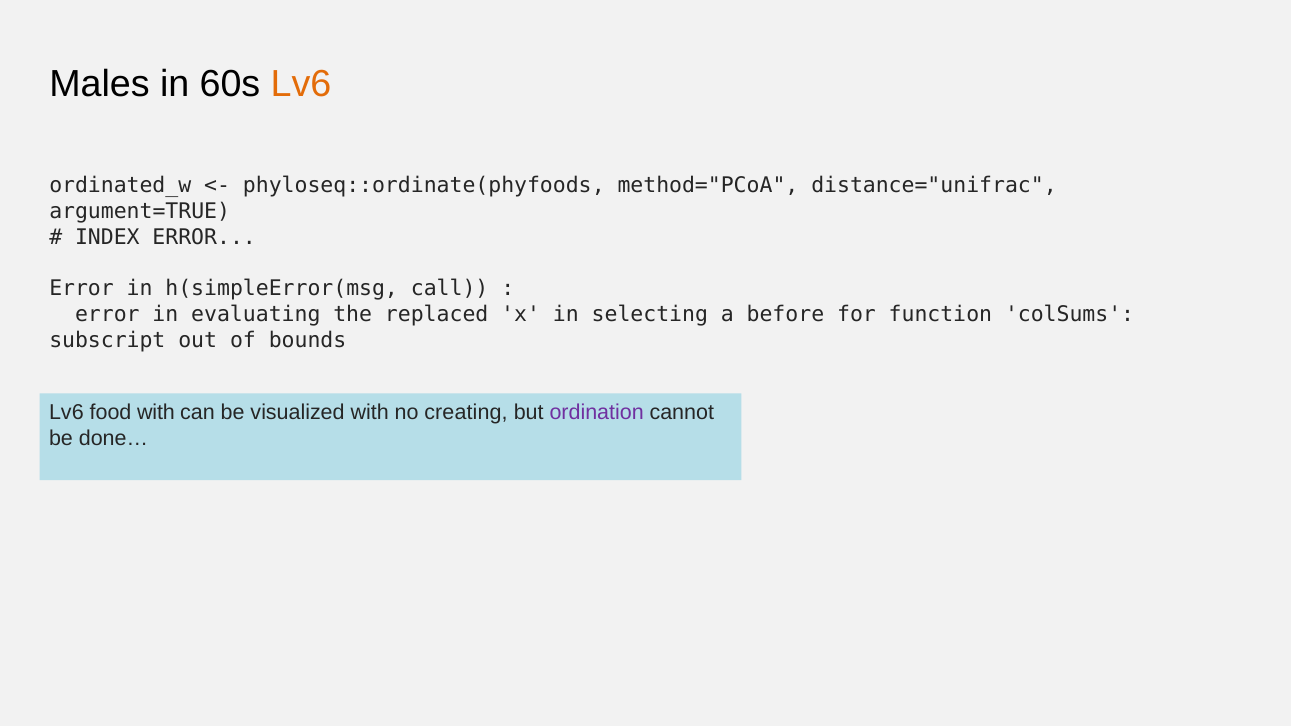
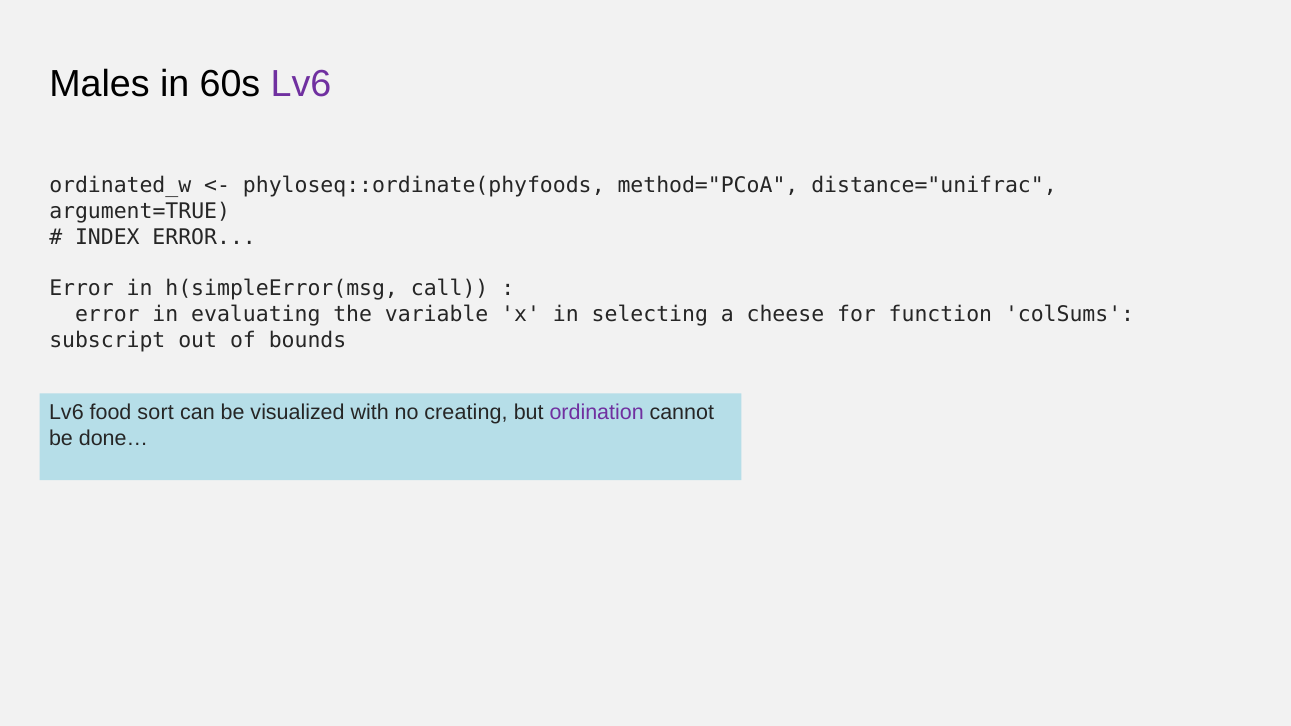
Lv6 colour: orange -> purple (301, 84)
replaced: replaced -> variable (437, 315)
before: before -> cheese (785, 315)
food with: with -> sort (156, 413)
